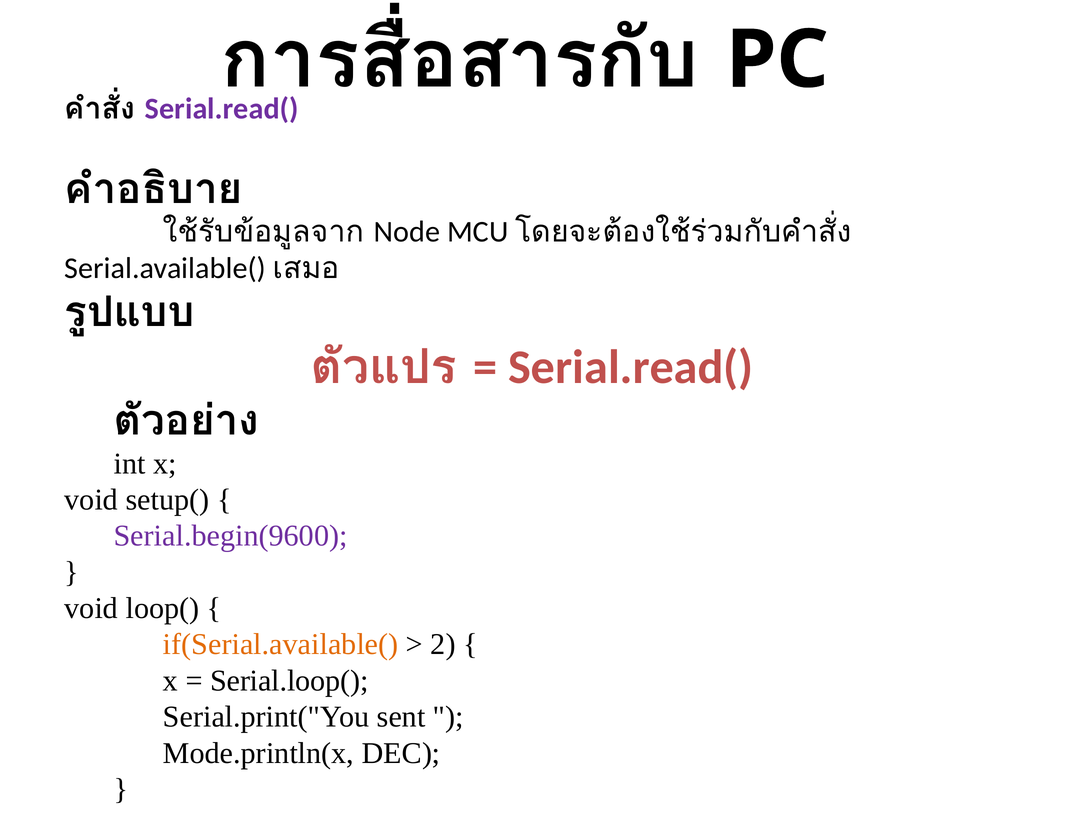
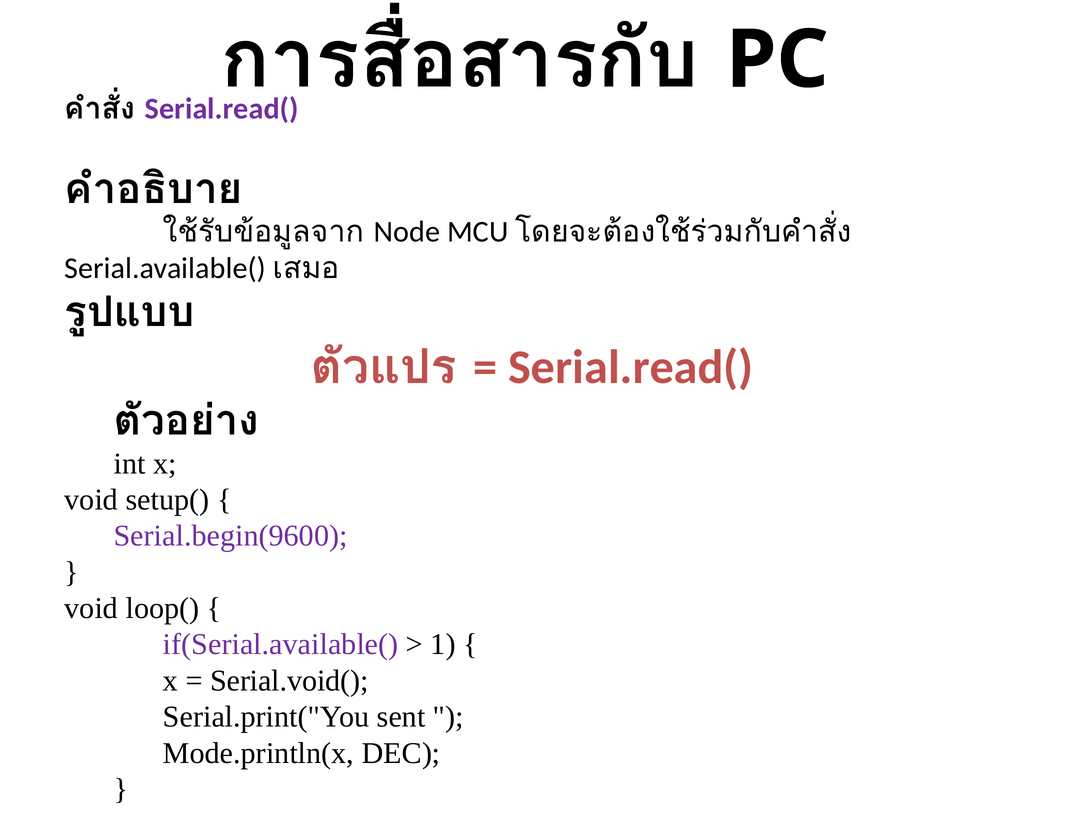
if(Serial.available( colour: orange -> purple (281, 645)
2: 2 -> 1 (443, 645)
Serial.loop(: Serial.loop( -> Serial.void( (289, 681)
